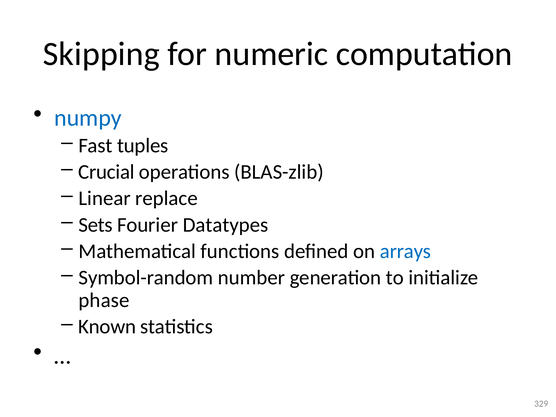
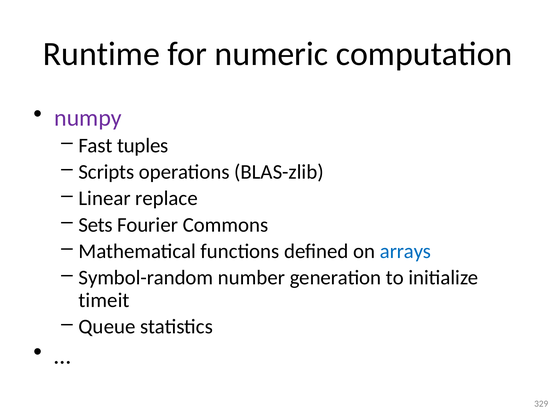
Skipping: Skipping -> Runtime (101, 54)
numpy colour: blue -> purple (88, 118)
Crucial: Crucial -> Scripts (106, 172)
Datatypes: Datatypes -> Commons (225, 225)
phase: phase -> timeit (104, 300)
Known: Known -> Queue (107, 327)
